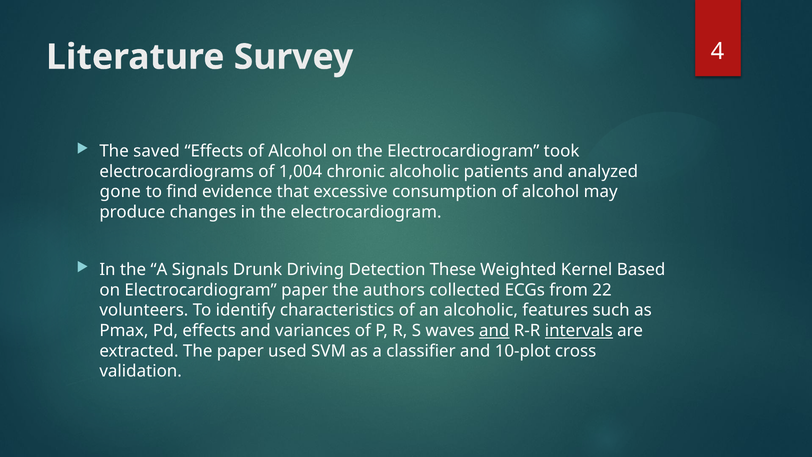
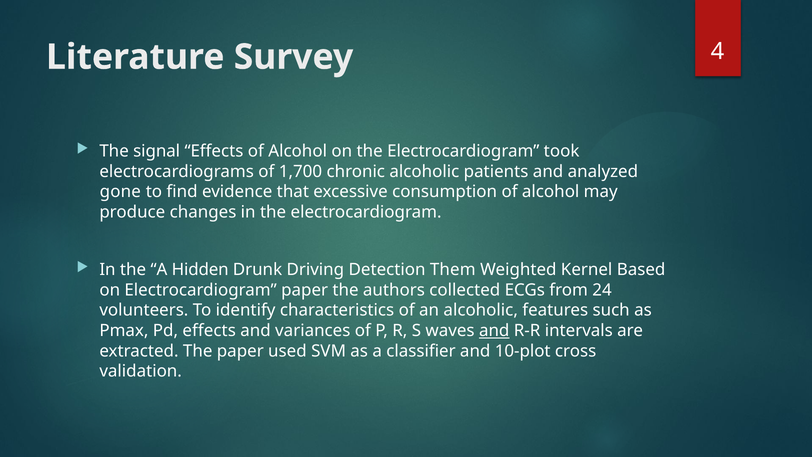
saved: saved -> signal (157, 151)
1,004: 1,004 -> 1,700 (300, 171)
Signals: Signals -> Hidden (200, 270)
These: These -> Them (453, 270)
22: 22 -> 24 (602, 290)
intervals underline: present -> none (579, 331)
